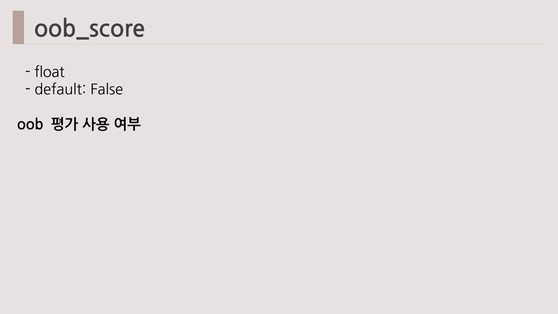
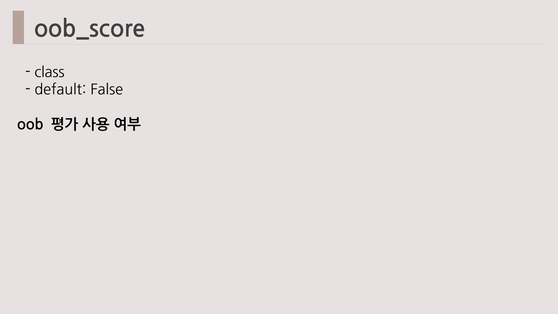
float: float -> class (49, 72)
